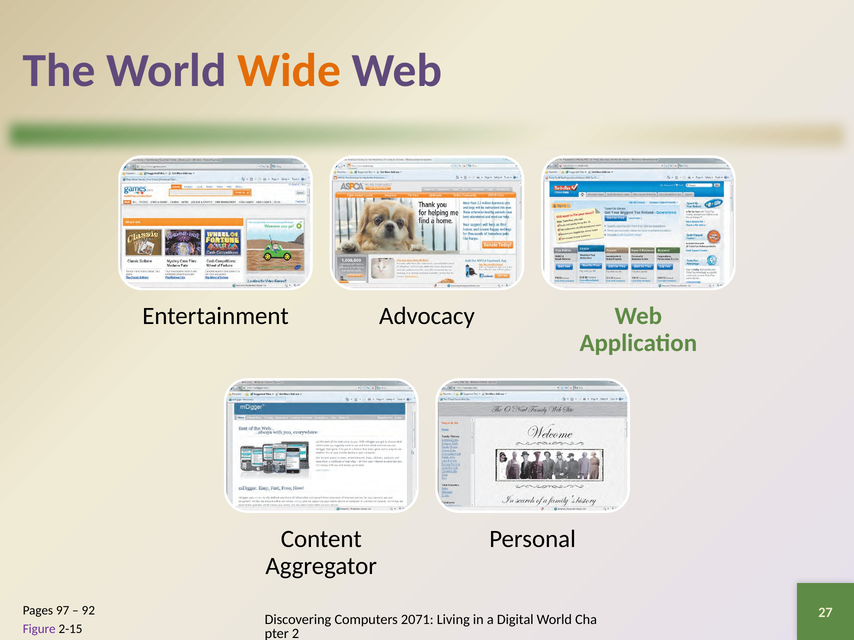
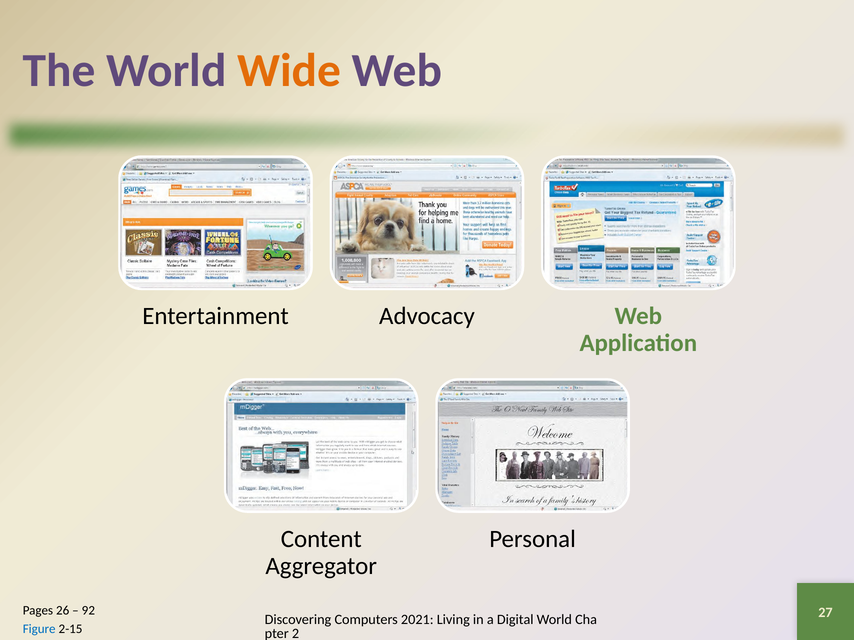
97: 97 -> 26 (63, 611)
2071: 2071 -> 2021 (417, 620)
Figure colour: purple -> blue (39, 629)
